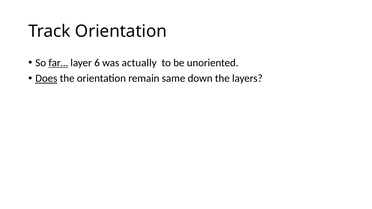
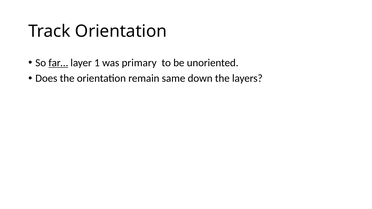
6: 6 -> 1 (97, 63)
actually: actually -> primary (139, 63)
Does underline: present -> none (46, 78)
